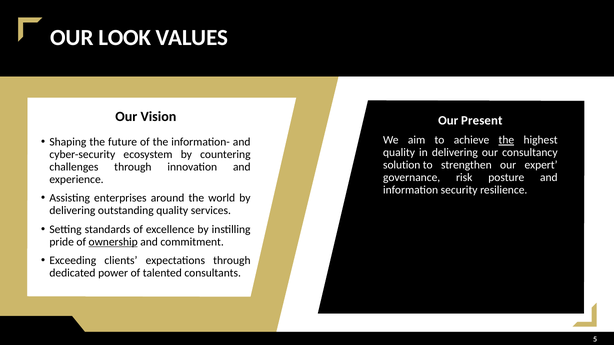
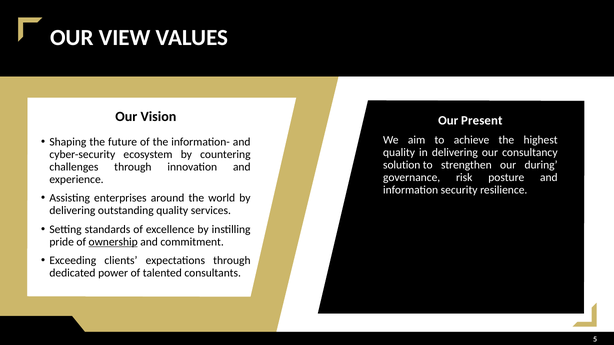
LOOK: LOOK -> VIEW (125, 38)
the underline: present -> none (506, 140)
expert: expert -> during (541, 165)
